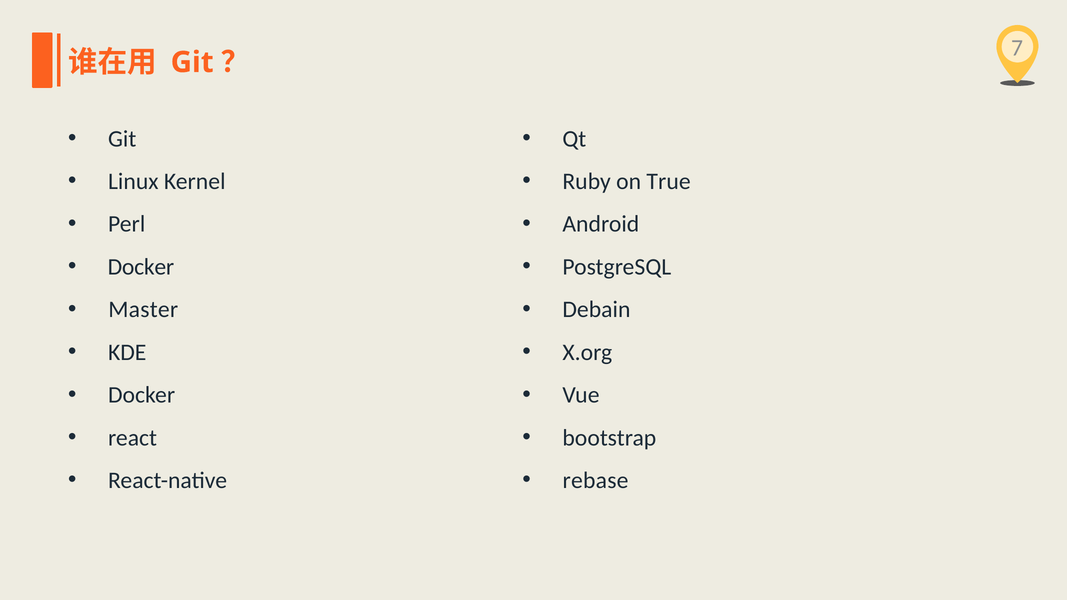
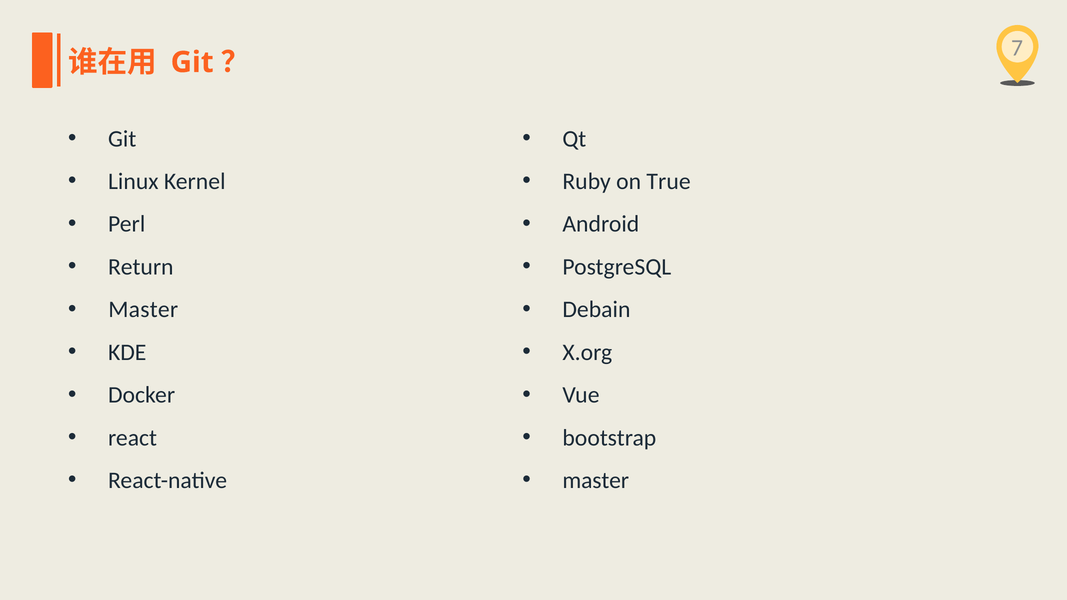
Docker: Docker -> Return (141, 267)
rebase: rebase -> master (596, 481)
